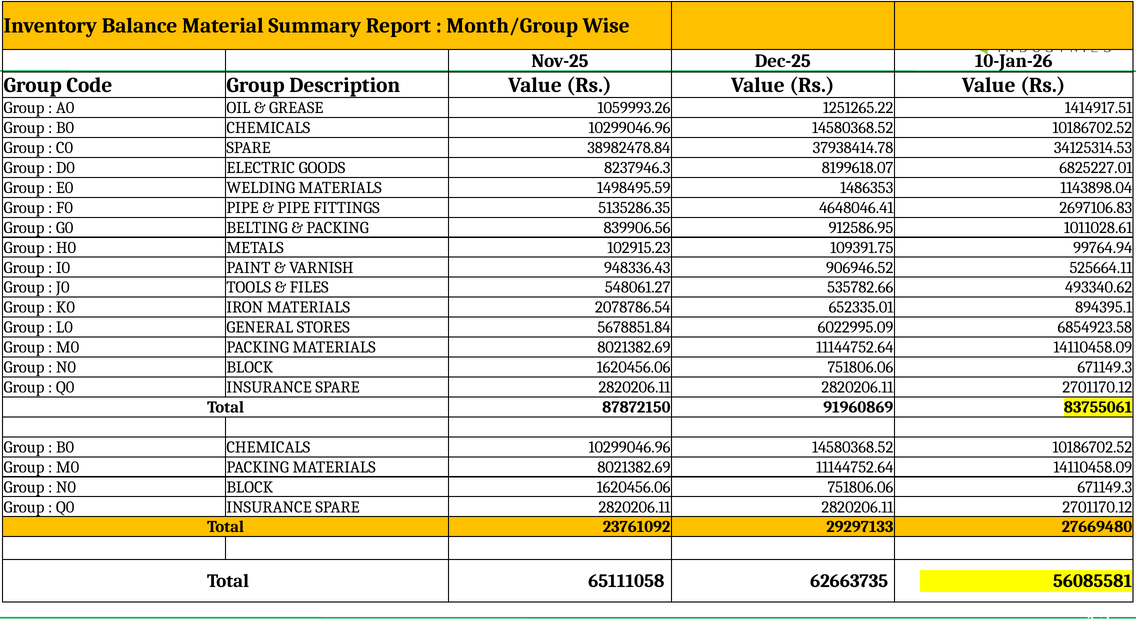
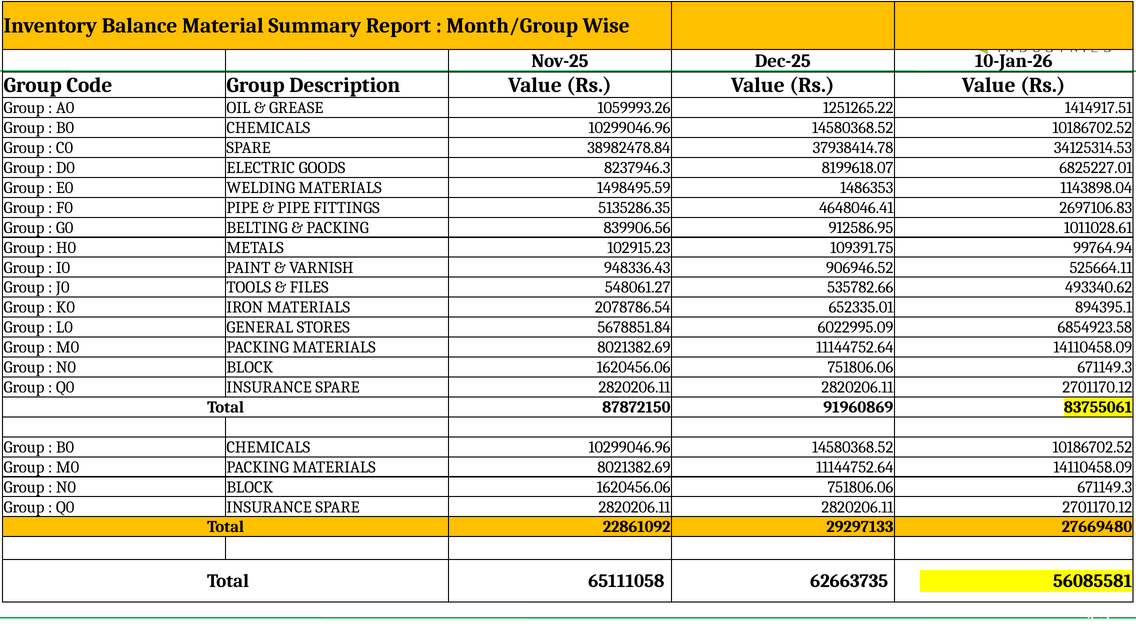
23761092: 23761092 -> 22861092 (637, 527)
